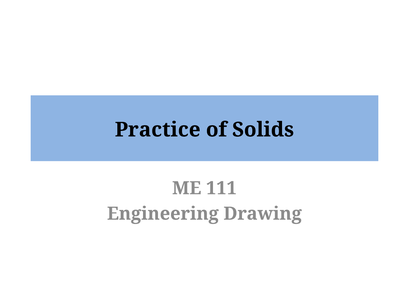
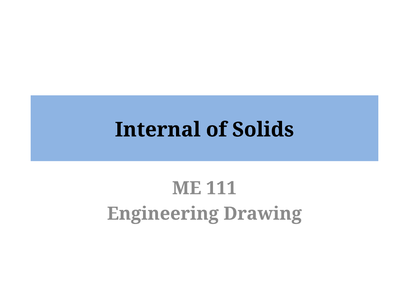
Practice: Practice -> Internal (158, 130)
